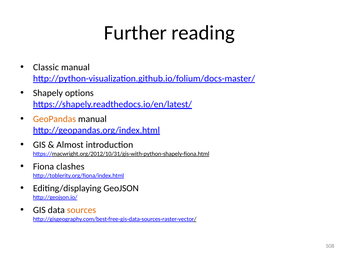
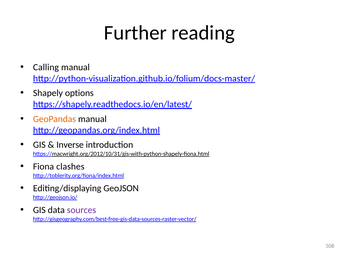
Classic: Classic -> Calling (46, 67)
Almost: Almost -> Inverse (70, 145)
sources colour: orange -> purple (81, 210)
